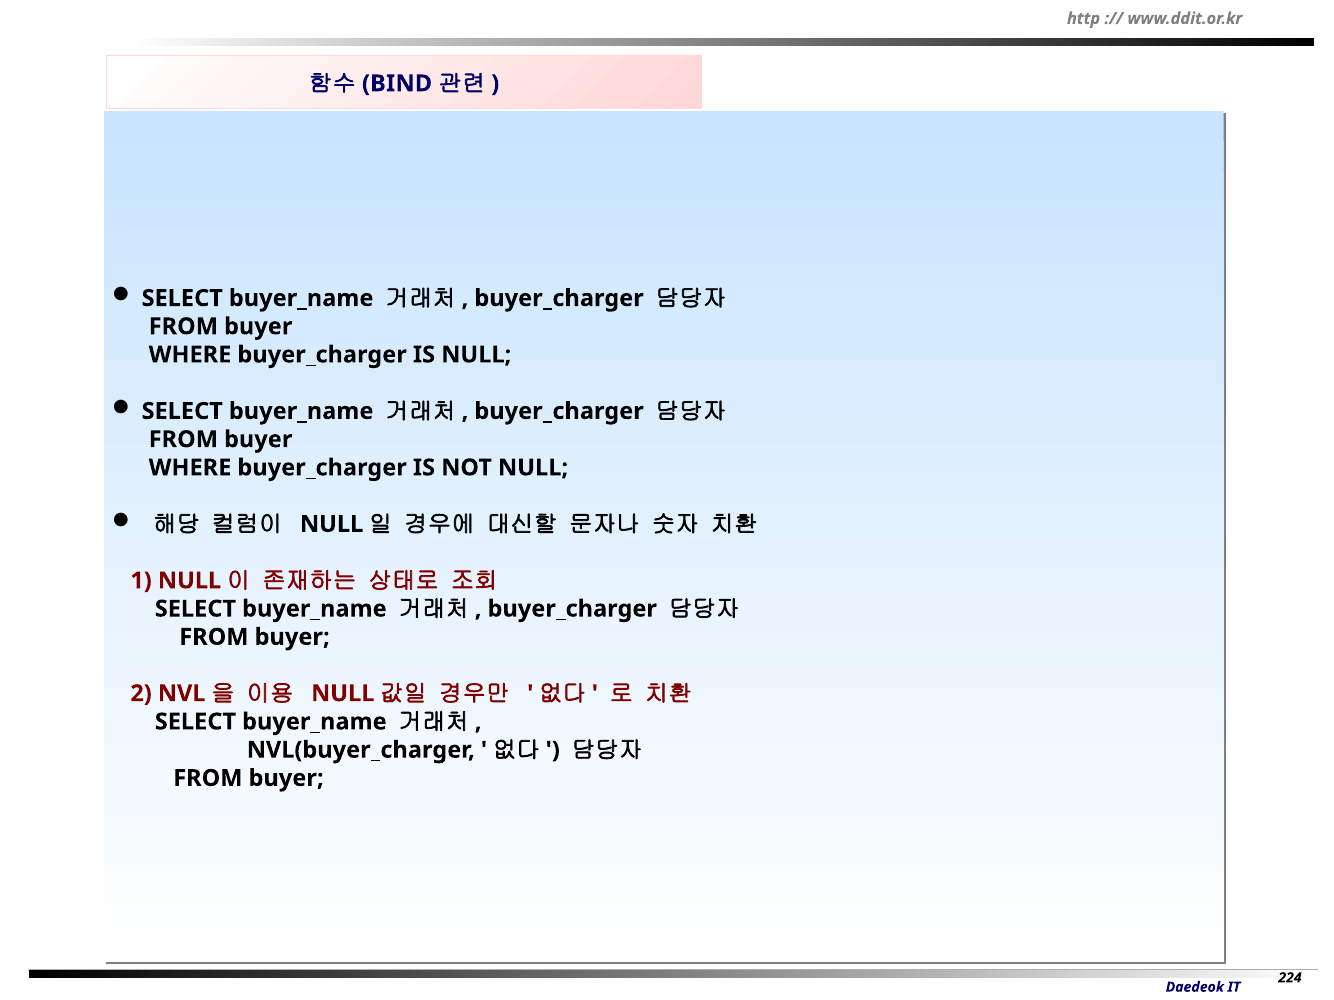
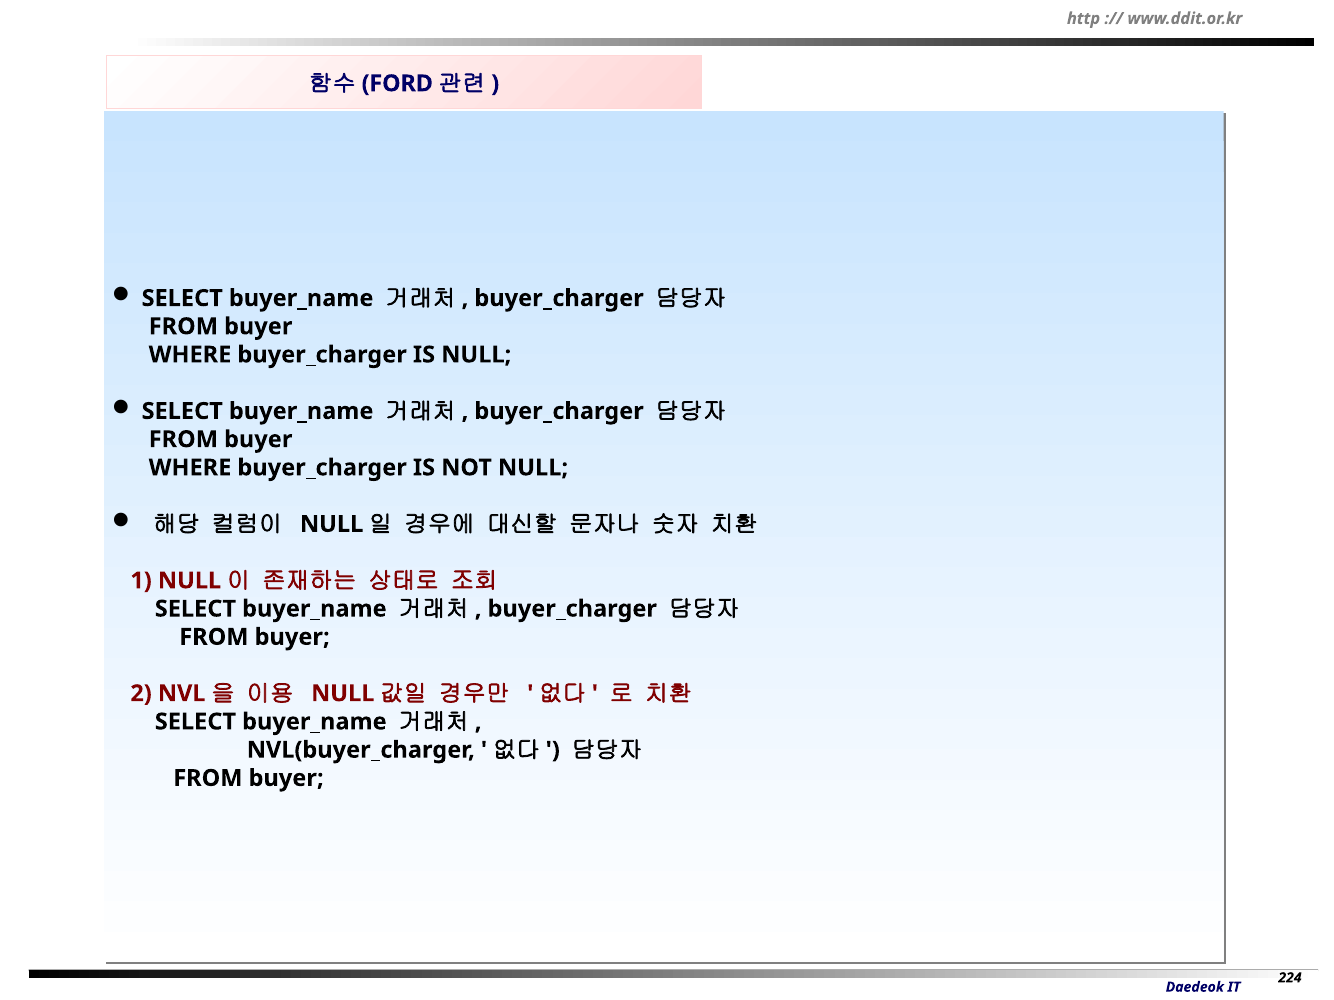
BIND: BIND -> FORD (397, 84)
